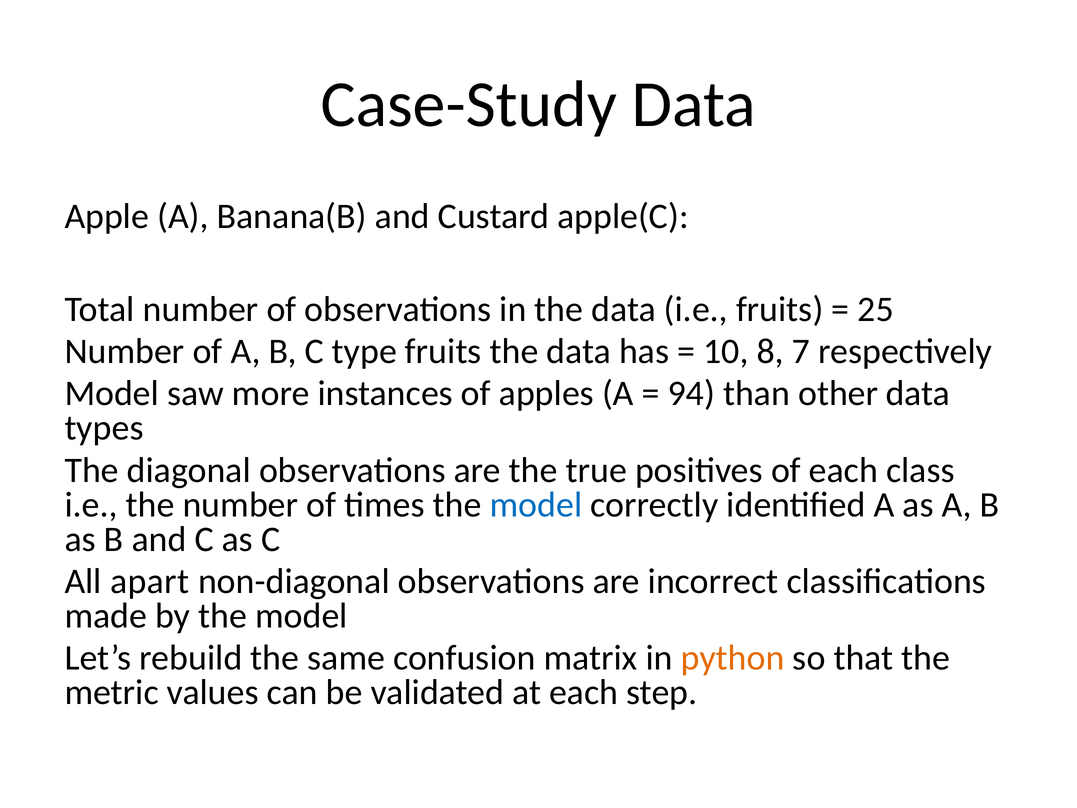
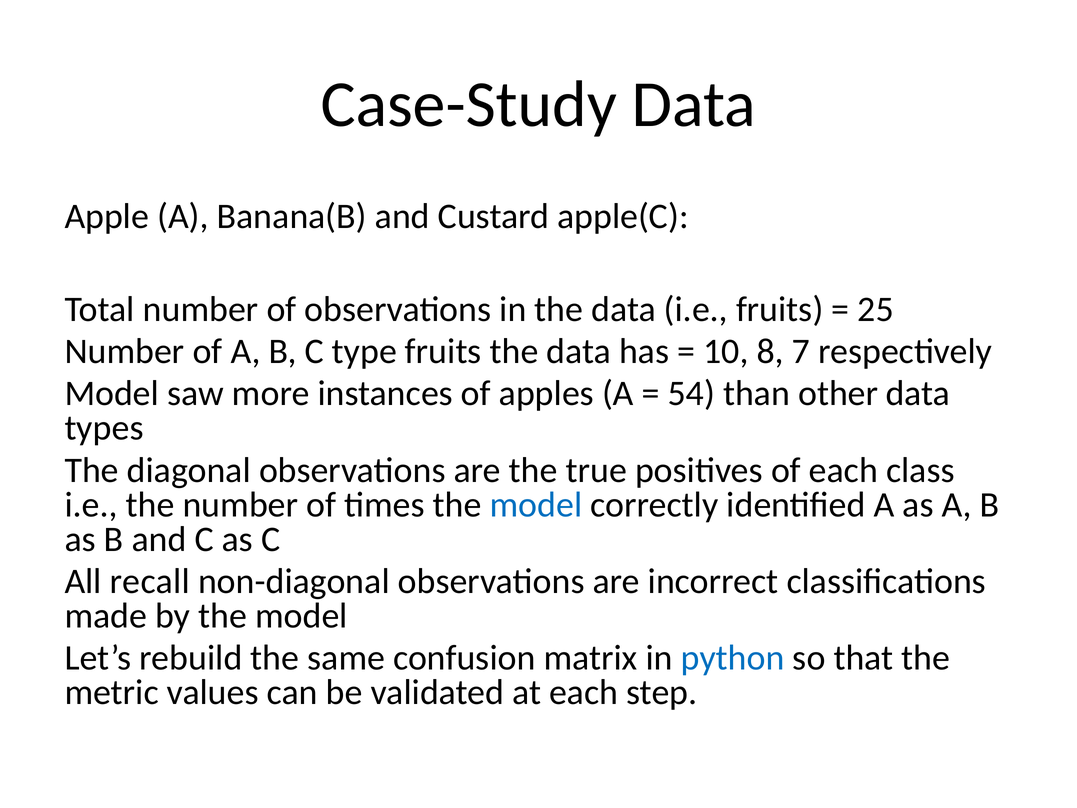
94: 94 -> 54 (691, 394)
apart: apart -> recall (150, 581)
python colour: orange -> blue (733, 658)
